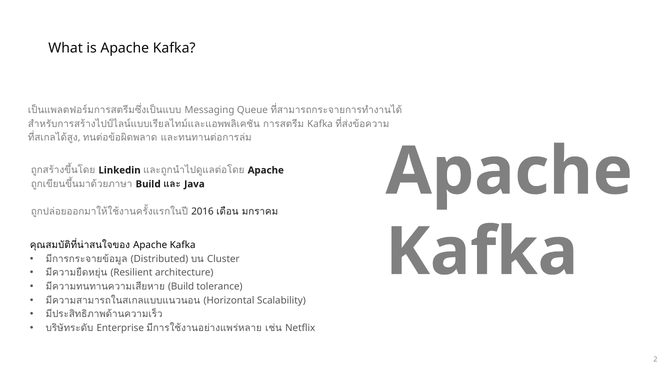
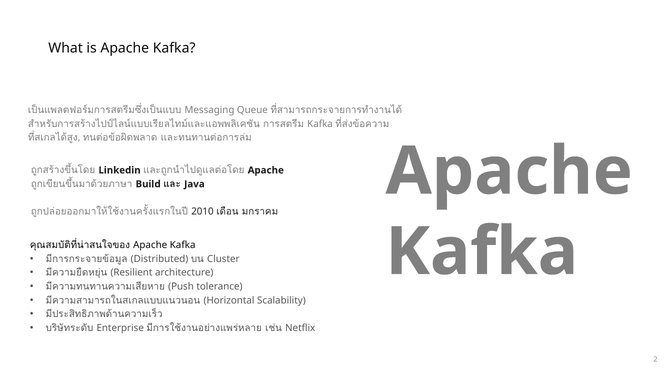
2016: 2016 -> 2010 (202, 212)
Build: Build -> Push (181, 287)
